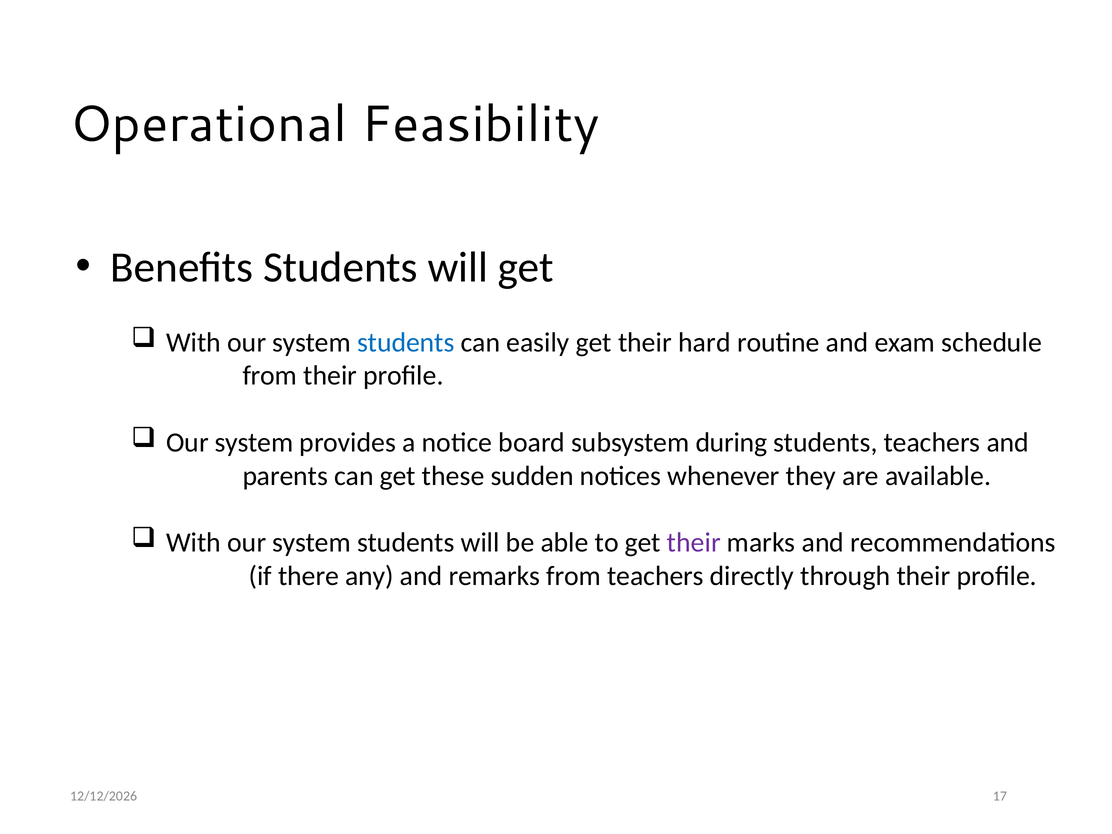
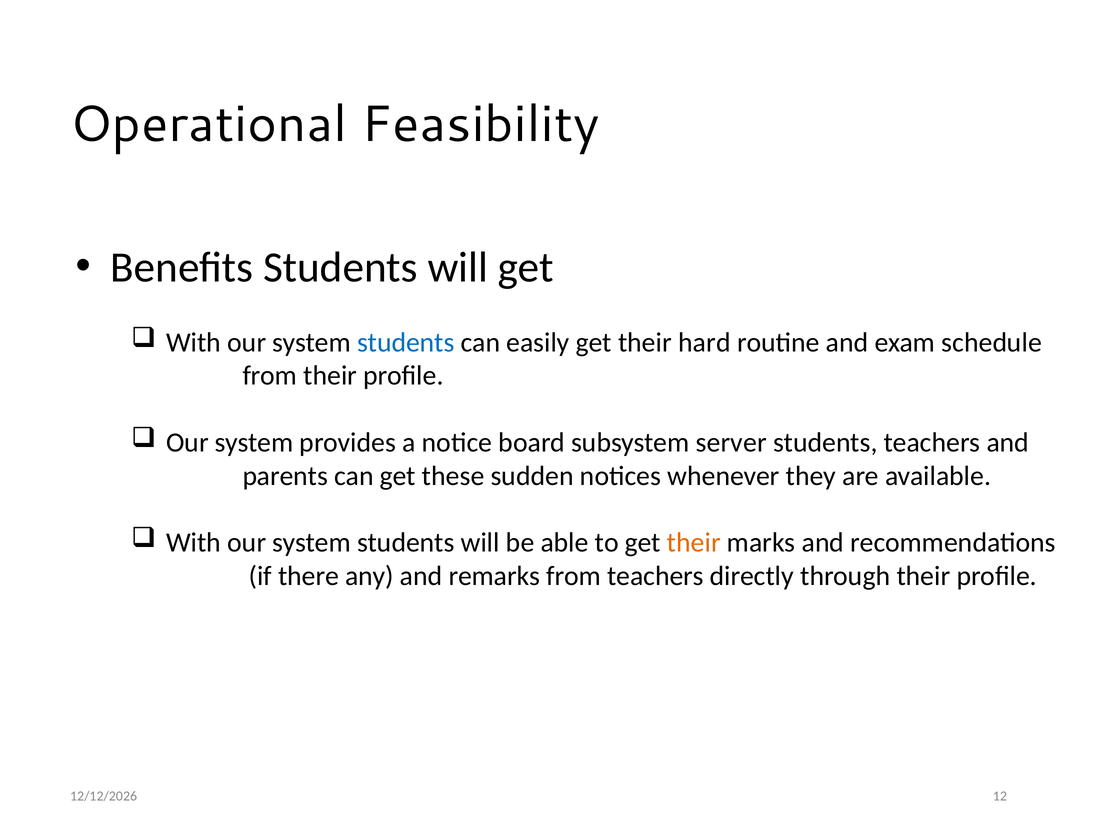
during: during -> server (731, 443)
their colour: purple -> orange (694, 543)
17: 17 -> 12 (1000, 796)
